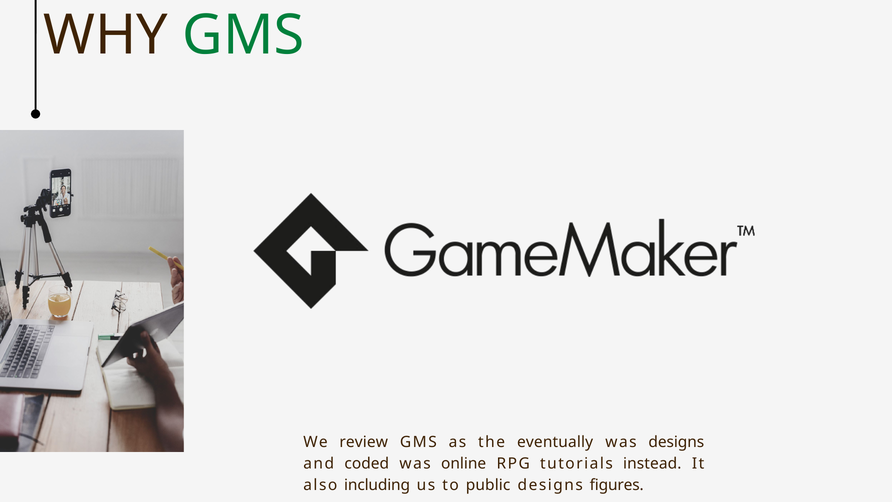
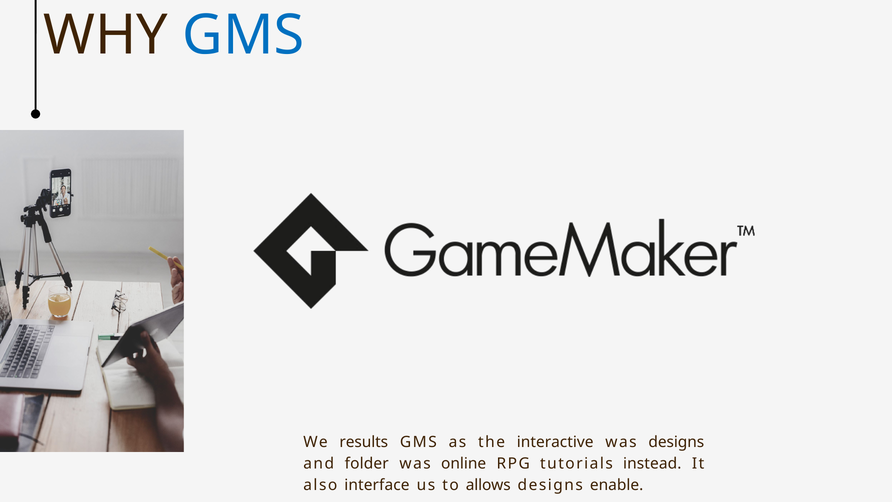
GMS colour: green -> blue (243, 36)
review: review -> results (364, 442)
eventually: eventually -> interactive (555, 442)
coded: coded -> folder (367, 463)
including: including -> interface (377, 485)
public: public -> allows (488, 485)
figures: figures -> enable (617, 485)
